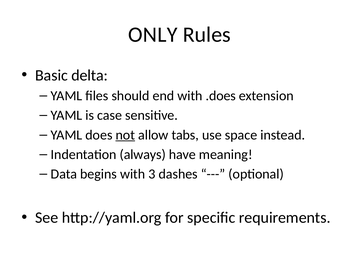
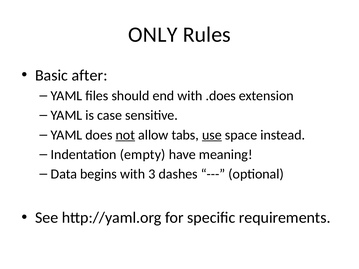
delta: delta -> after (90, 75)
use underline: none -> present (212, 135)
always: always -> empty (143, 155)
